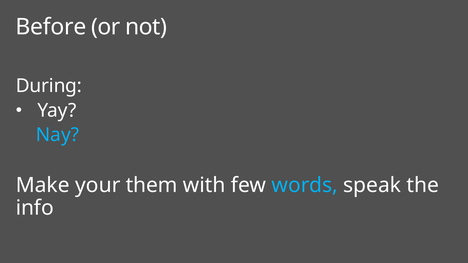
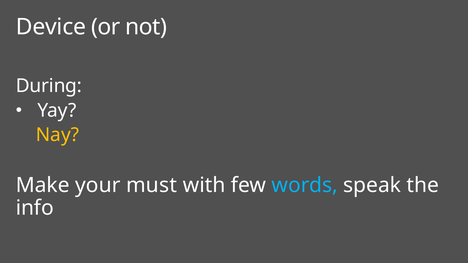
Before: Before -> Device (51, 27)
Nay colour: light blue -> yellow (57, 135)
them: them -> must (152, 185)
